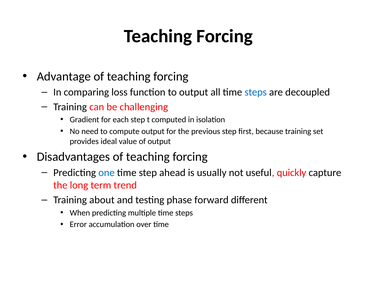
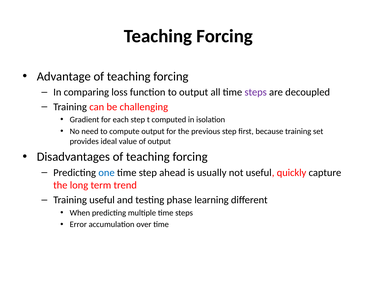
steps colour: blue -> purple (256, 92)
Training about: about -> useful (102, 200)
forward: forward -> learning (212, 200)
